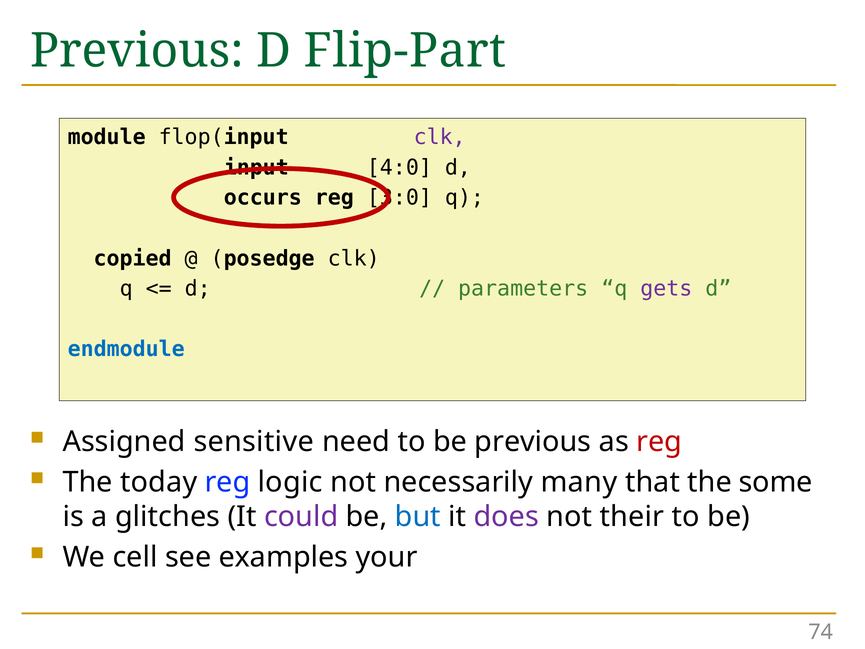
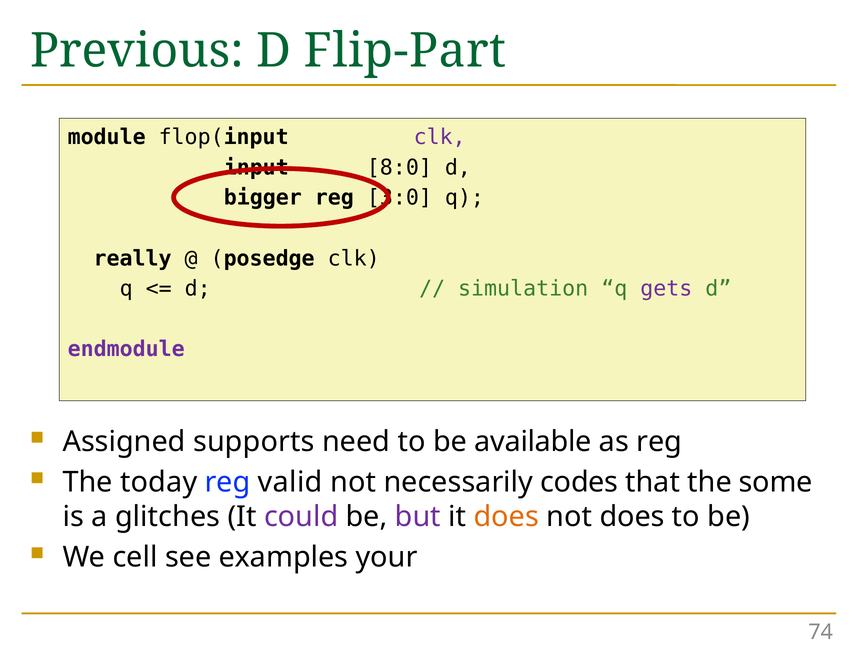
4:0: 4:0 -> 8:0 (399, 167)
occurs: occurs -> bigger (263, 198)
copied: copied -> really (133, 258)
parameters: parameters -> simulation (523, 289)
endmodule colour: blue -> purple (126, 349)
sensitive: sensitive -> supports (254, 442)
be previous: previous -> available (533, 442)
reg colour: red -> black (659, 442)
logic: logic -> valid (290, 482)
many: many -> codes (579, 482)
but colour: blue -> purple (418, 517)
does colour: purple -> orange (506, 517)
not their: their -> does (632, 517)
